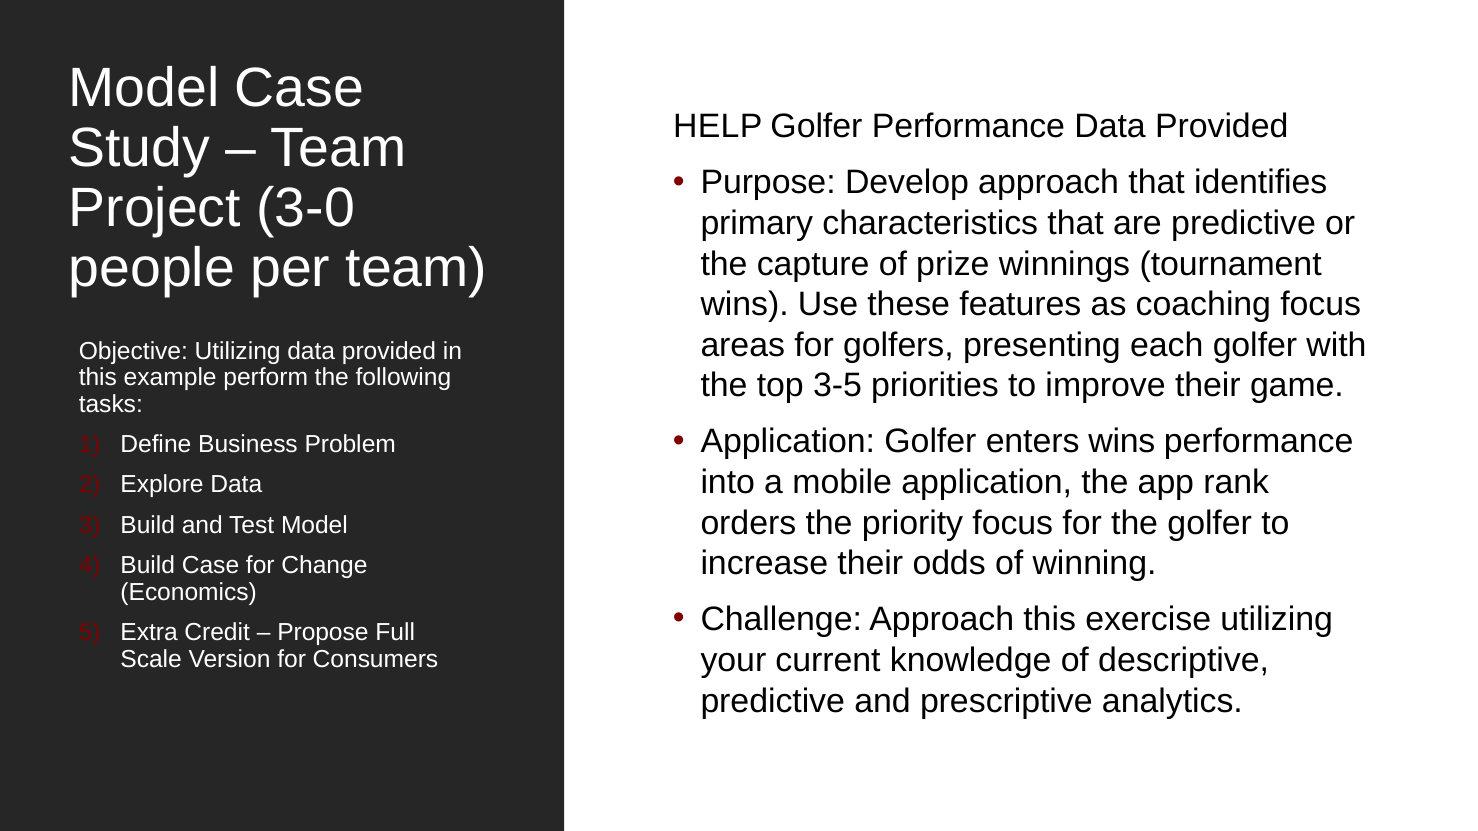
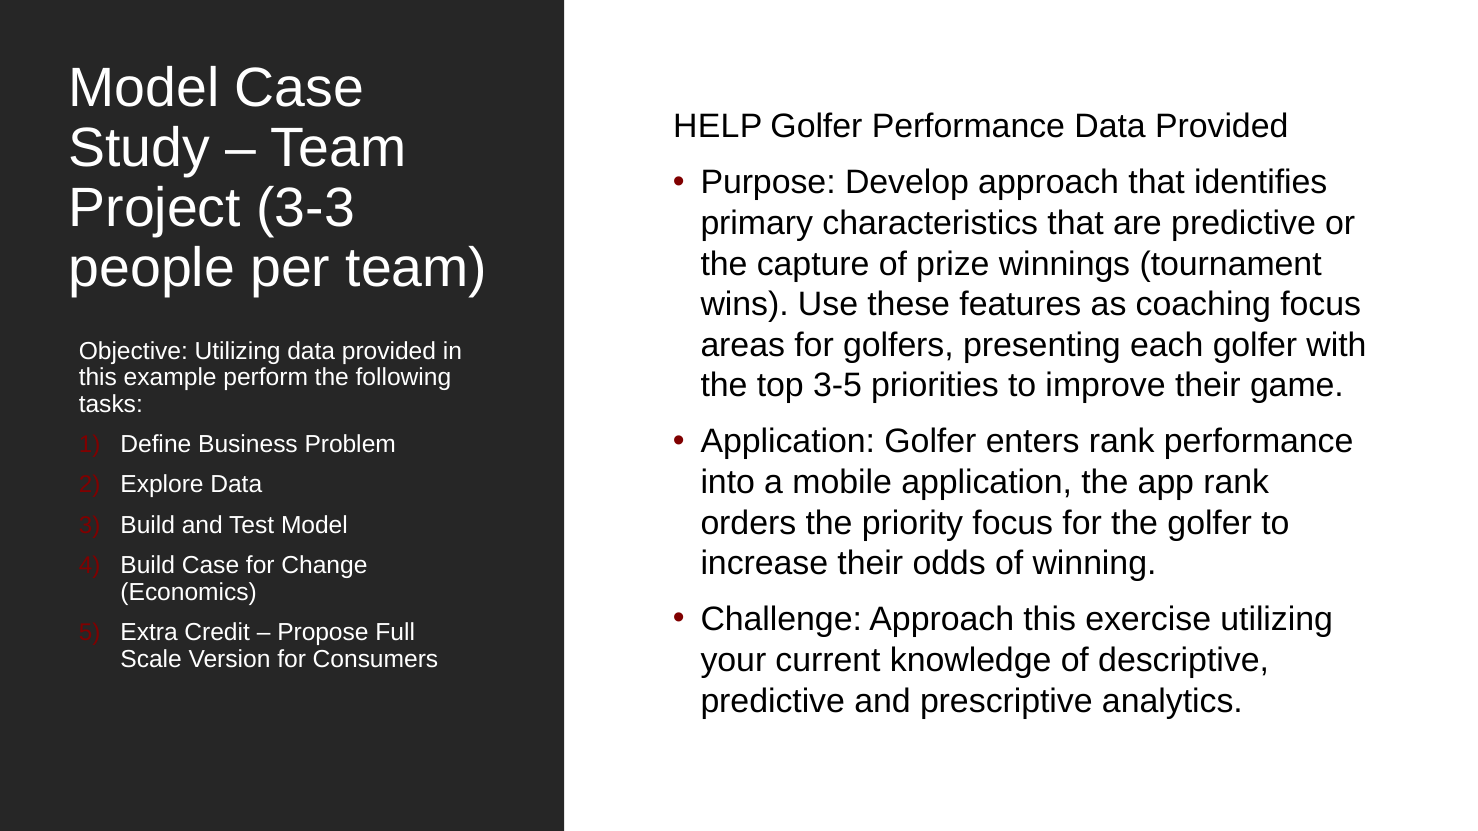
3-0: 3-0 -> 3-3 (306, 208)
enters wins: wins -> rank (1122, 442)
